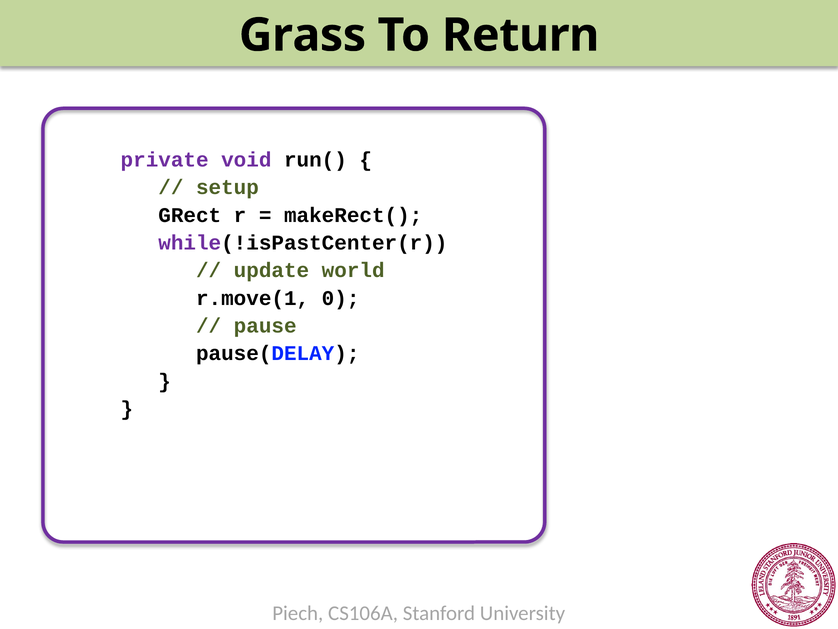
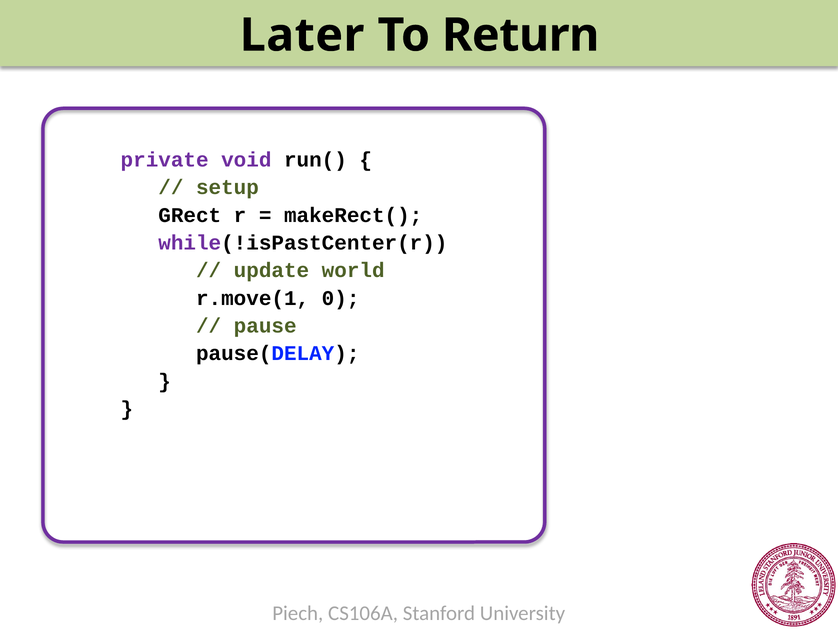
Grass: Grass -> Later (302, 35)
